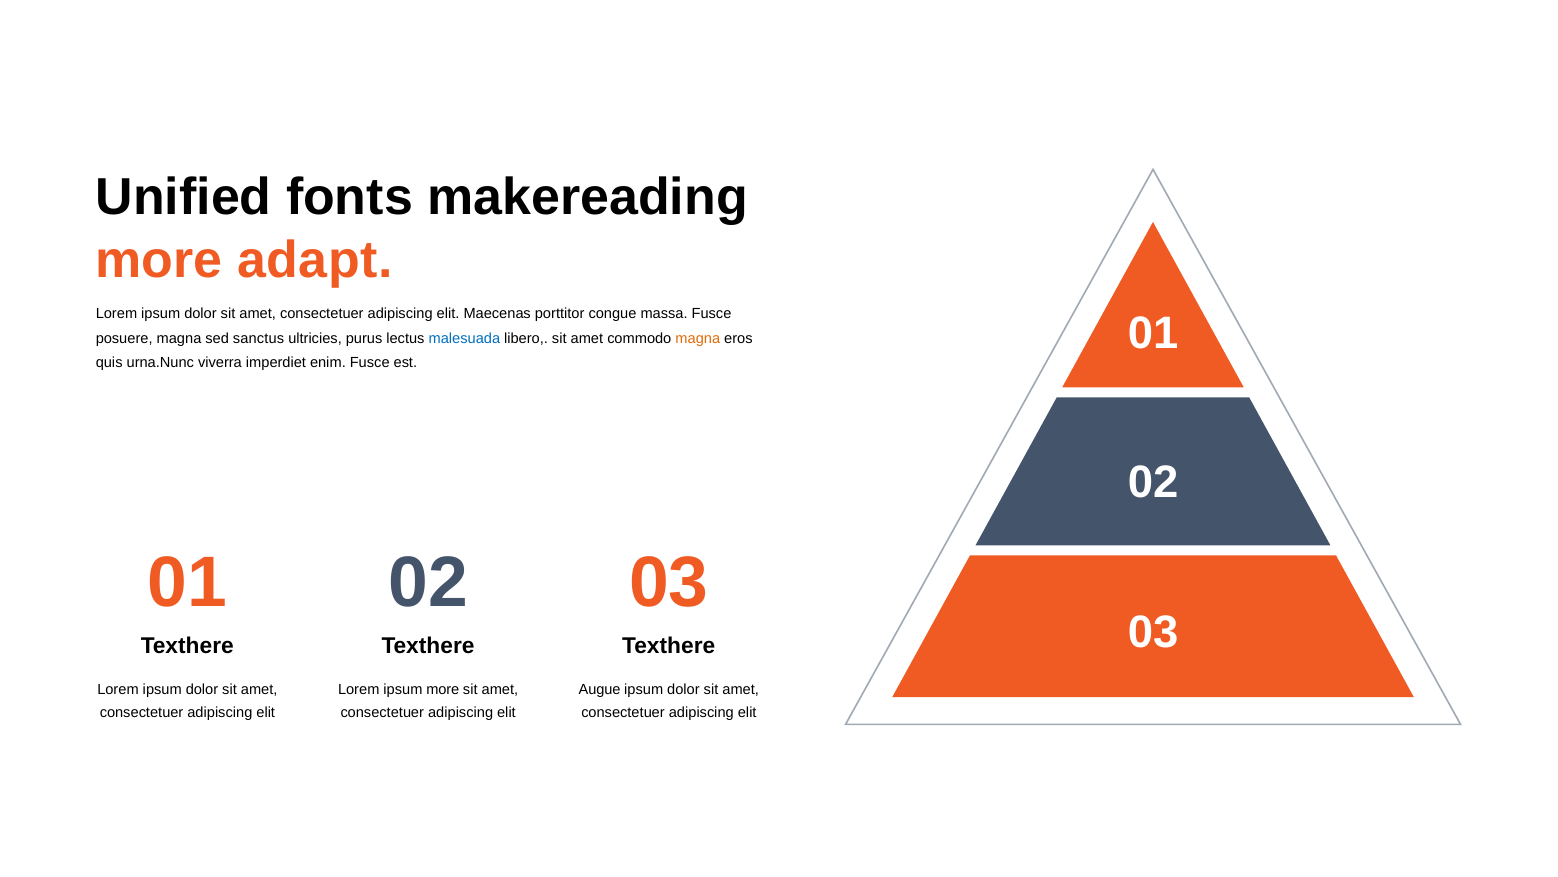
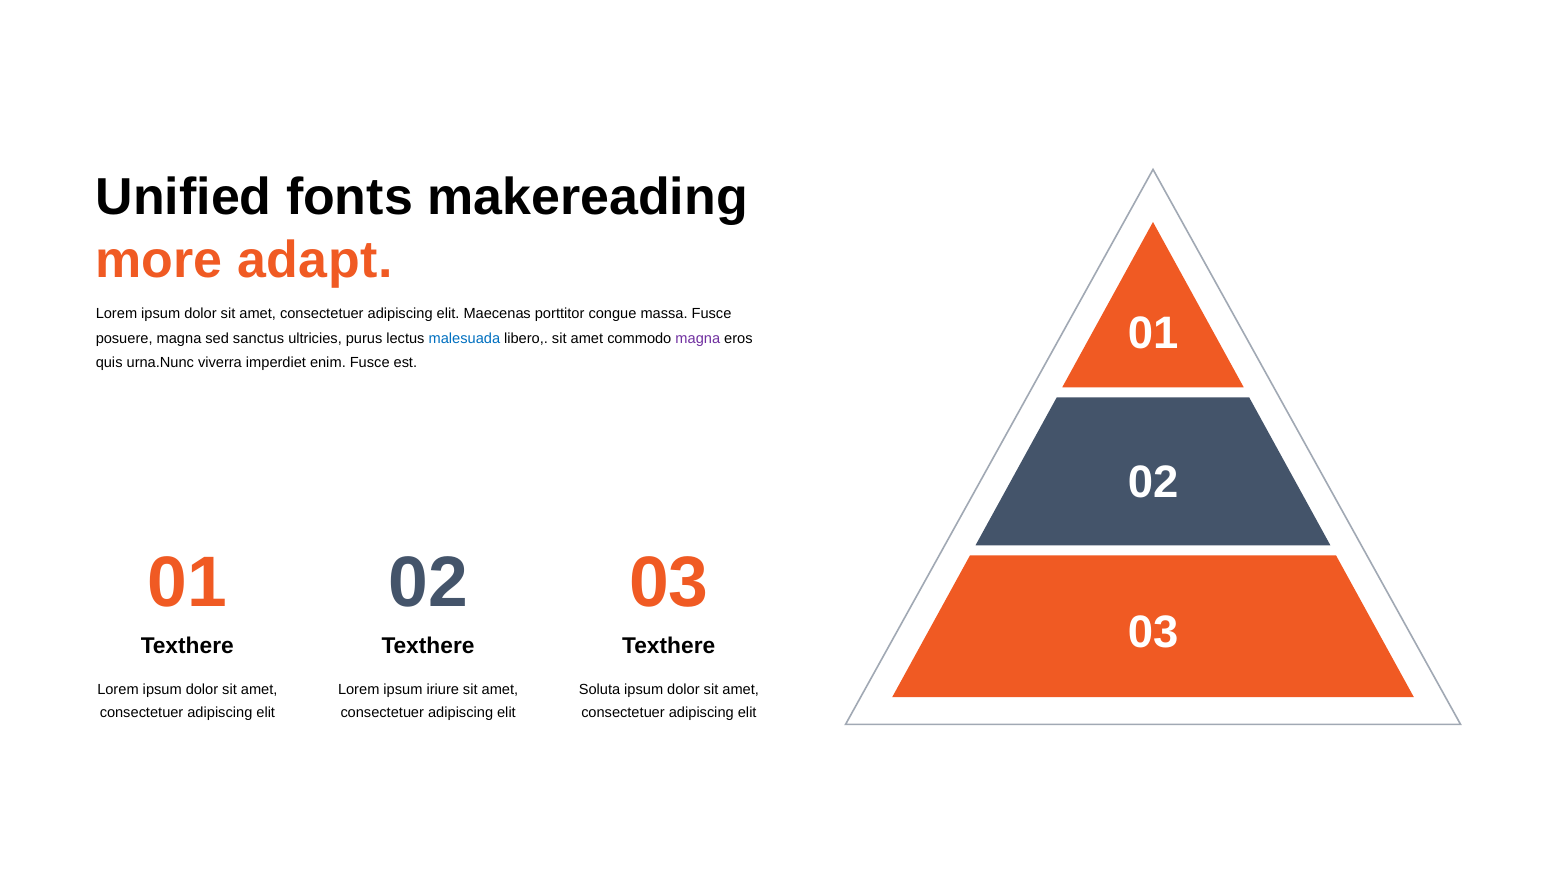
magna colour: orange -> purple (698, 338)
ipsum more: more -> iriure (443, 689)
Augue: Augue -> Soluta (600, 689)
